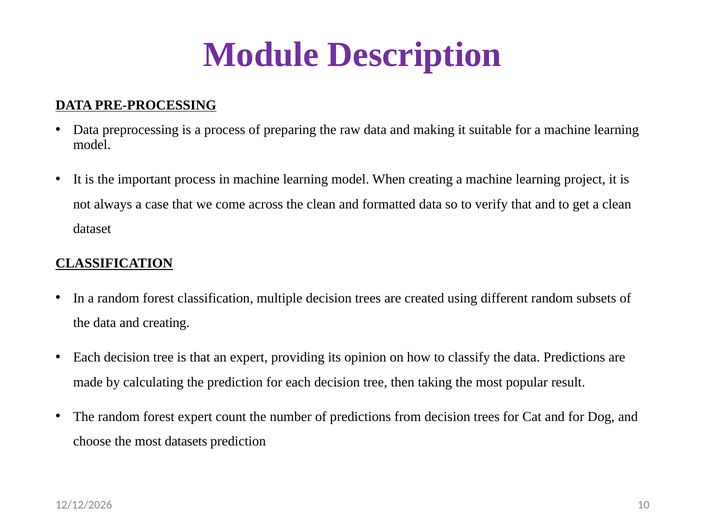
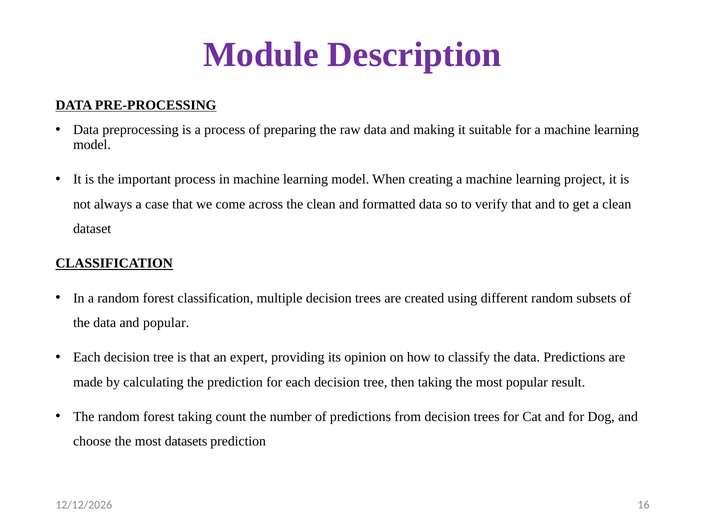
and creating: creating -> popular (166, 323)
forest expert: expert -> taking (195, 416)
10: 10 -> 16 (644, 505)
